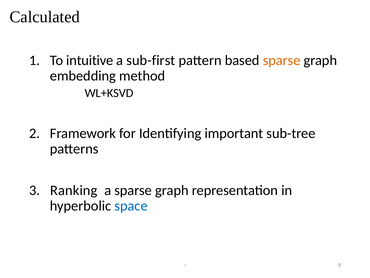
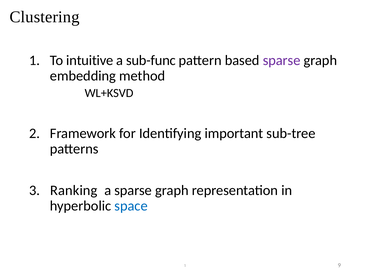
Calculated: Calculated -> Clustering (45, 17)
sub-first: sub-first -> sub-func (151, 60)
sparse colour: orange -> purple (282, 60)
